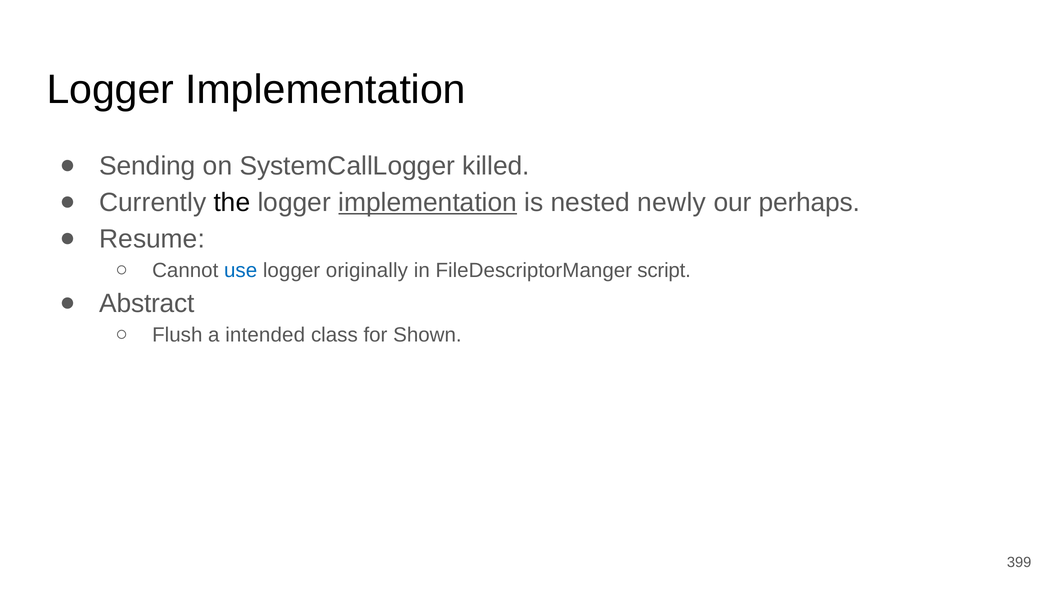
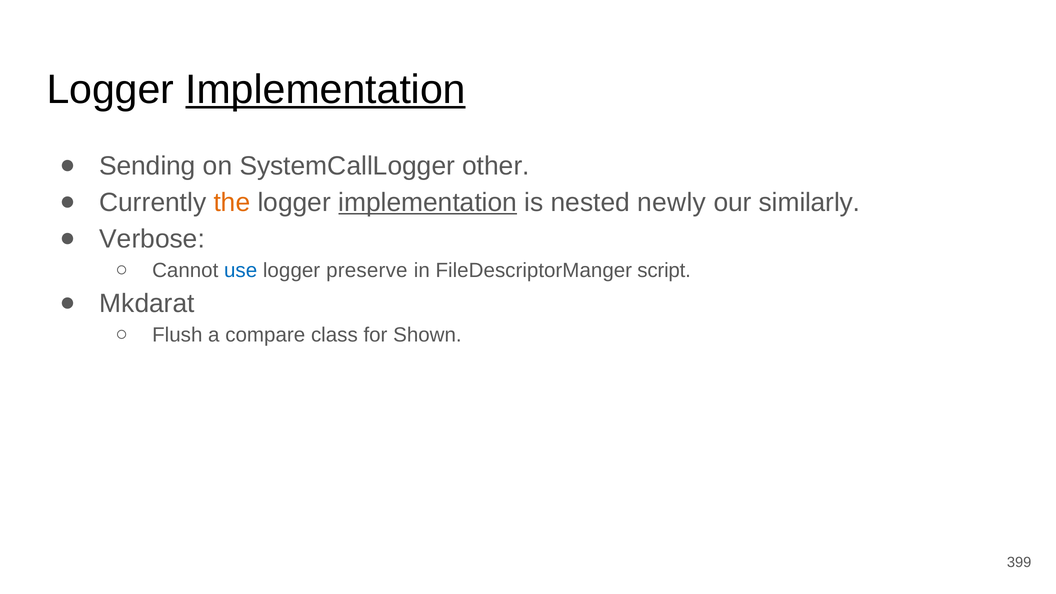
Implementation underline: none -> present (326, 89)
killed: killed -> other (496, 166)
the colour: black -> orange (232, 202)
perhaps: perhaps -> similarly (810, 202)
Resume: Resume -> Verbose (152, 239)
originally: originally -> preserve (367, 270)
Abstract: Abstract -> Mkdarat (147, 304)
intended: intended -> compare (265, 335)
